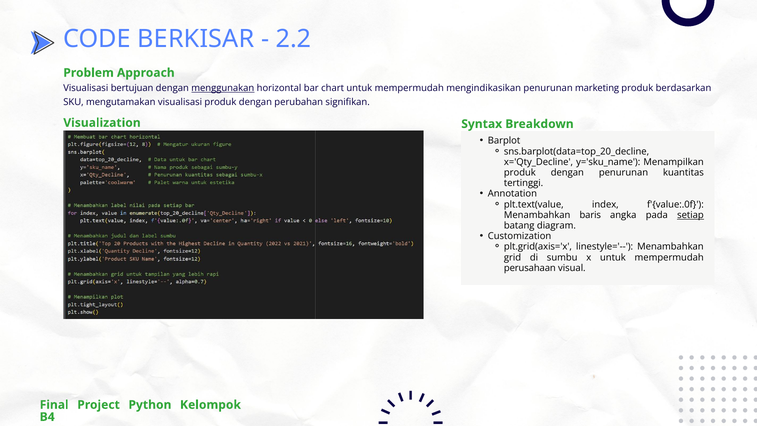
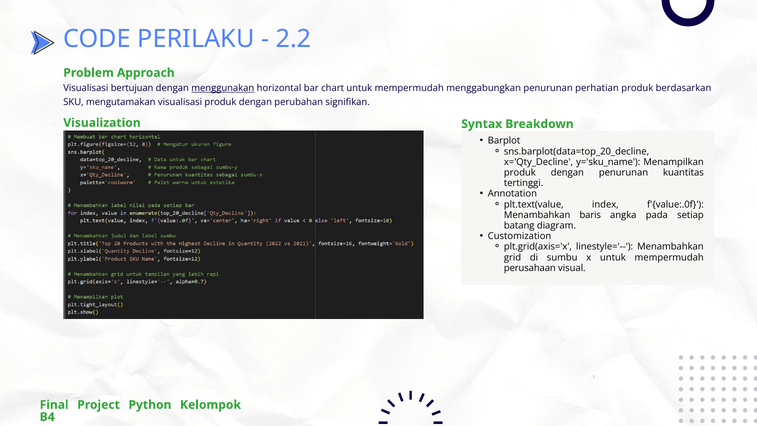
BERKISAR: BERKISAR -> PERILAKU (196, 39)
mengindikasikan: mengindikasikan -> menggabungkan (484, 88)
marketing: marketing -> perhatian (597, 88)
setiap underline: present -> none (690, 215)
